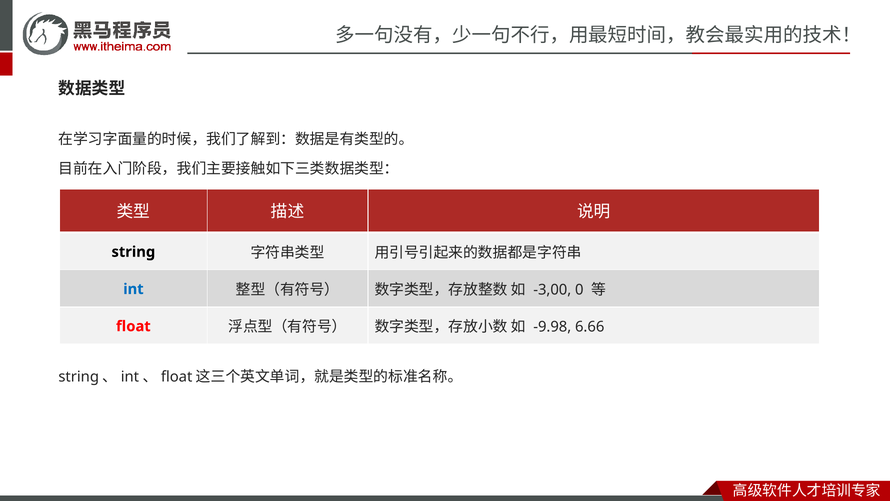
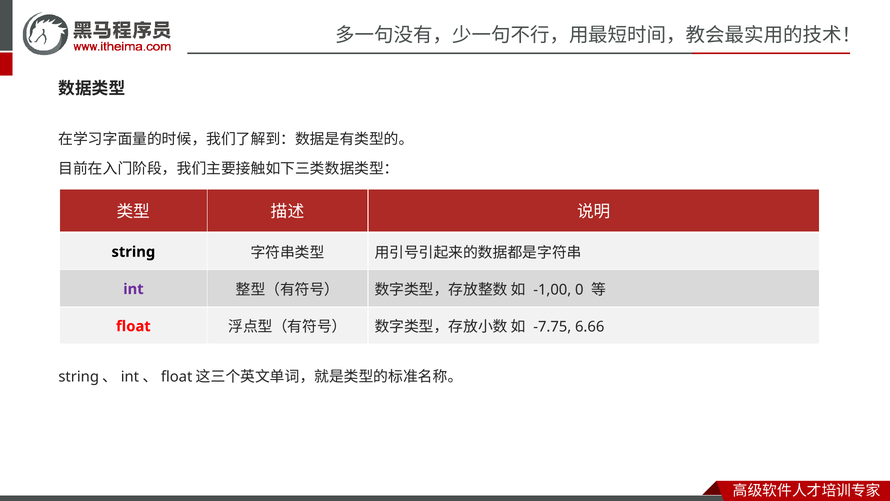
int colour: blue -> purple (133, 289)
-3,00: -3,00 -> -1,00 (552, 290)
-9.98: -9.98 -> -7.75 (552, 327)
